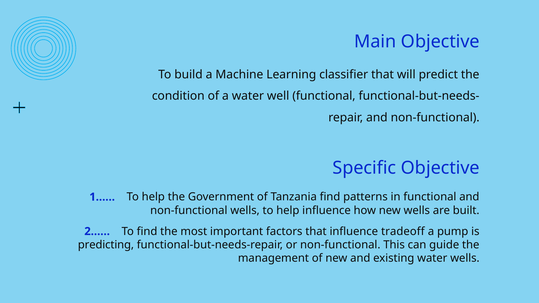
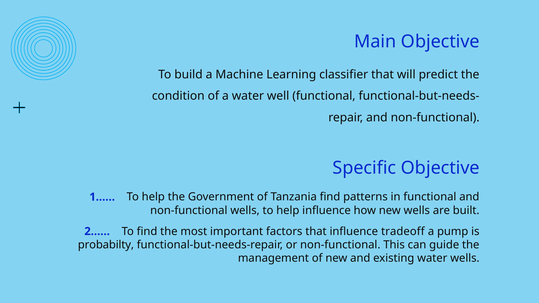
predicting: predicting -> probabilty (106, 245)
